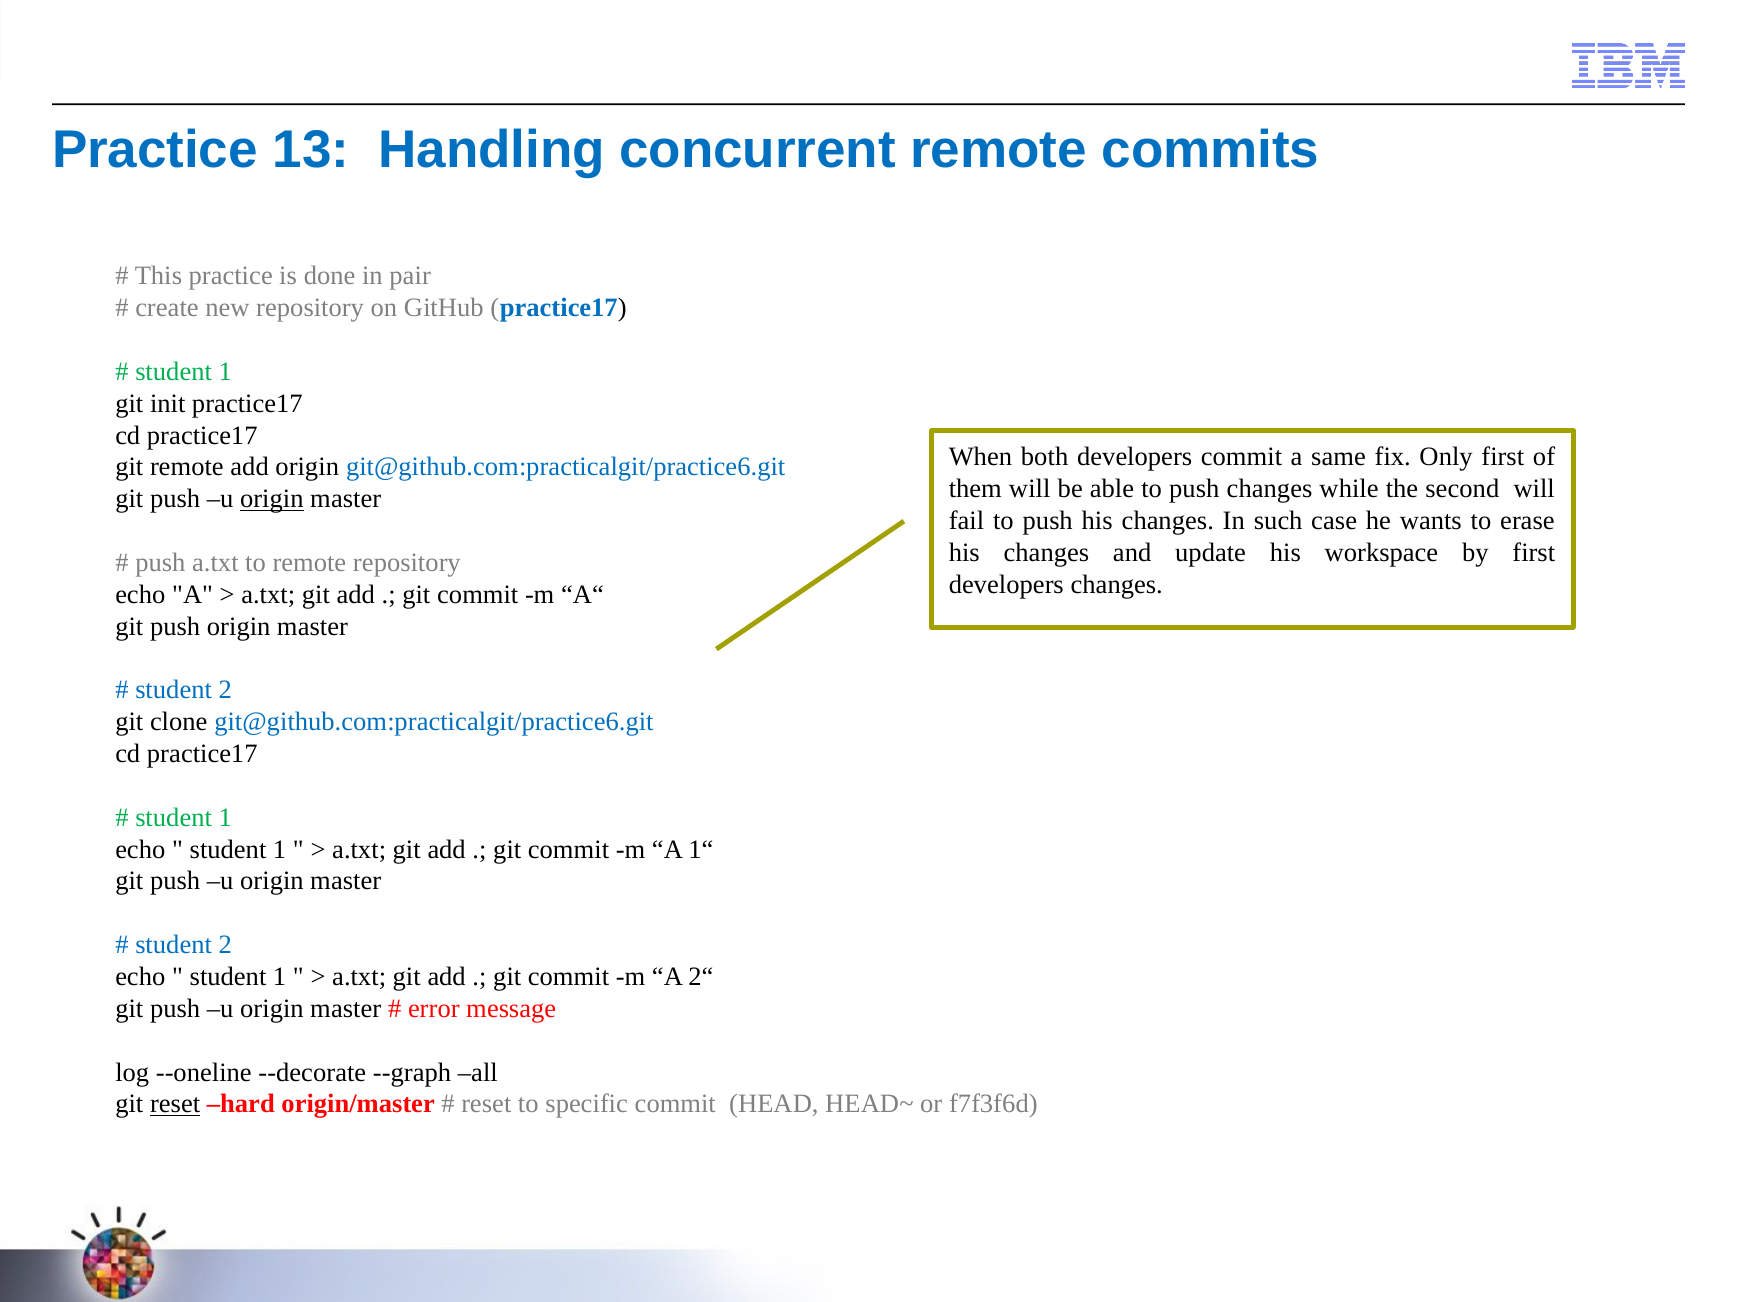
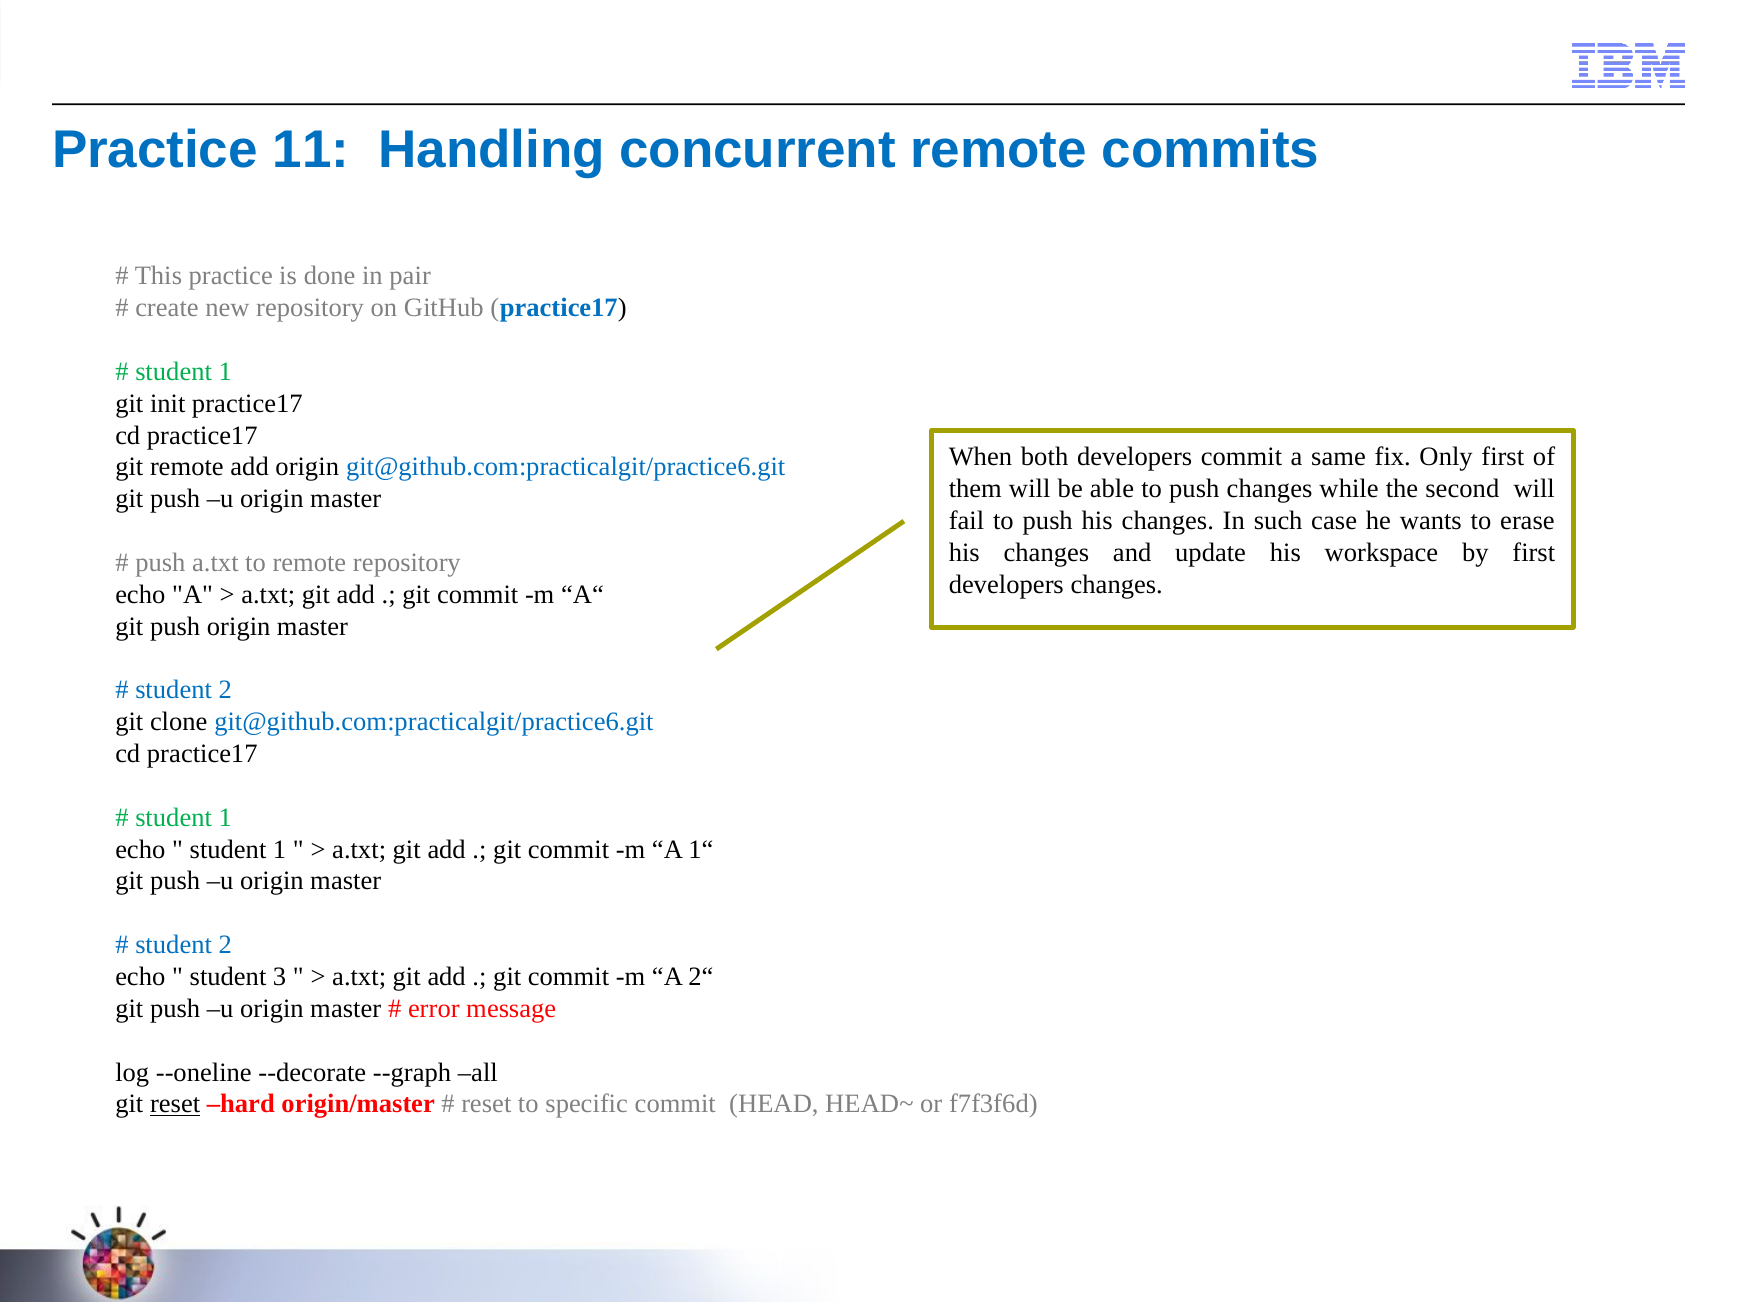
13: 13 -> 11 (311, 150)
origin underline: present -> none (272, 499)
1: 1 -> 3 (280, 977)
